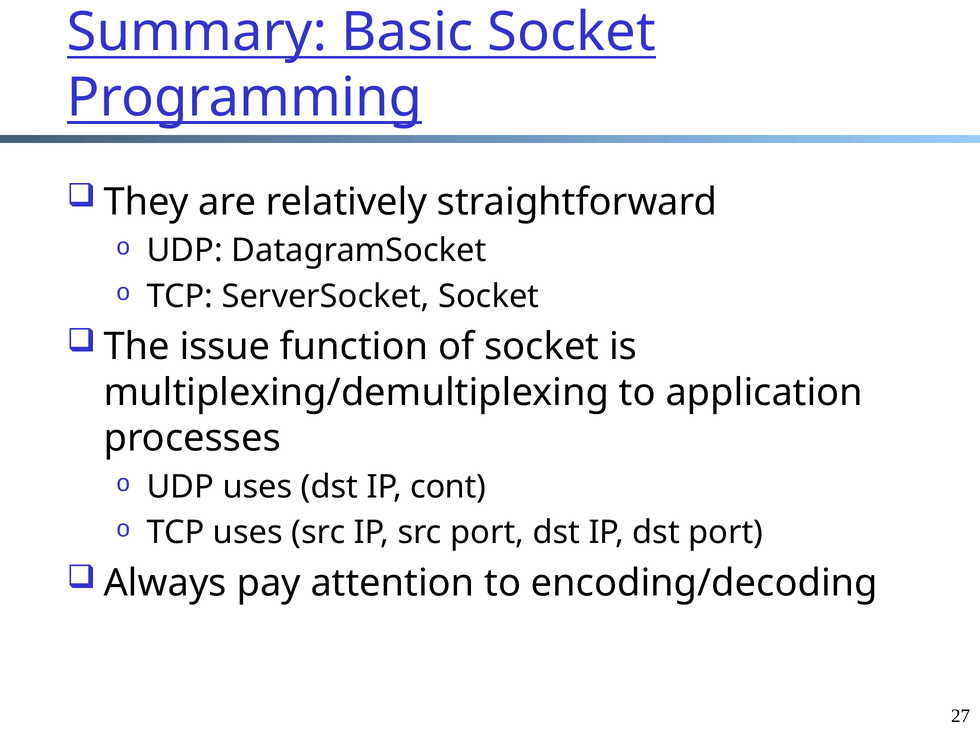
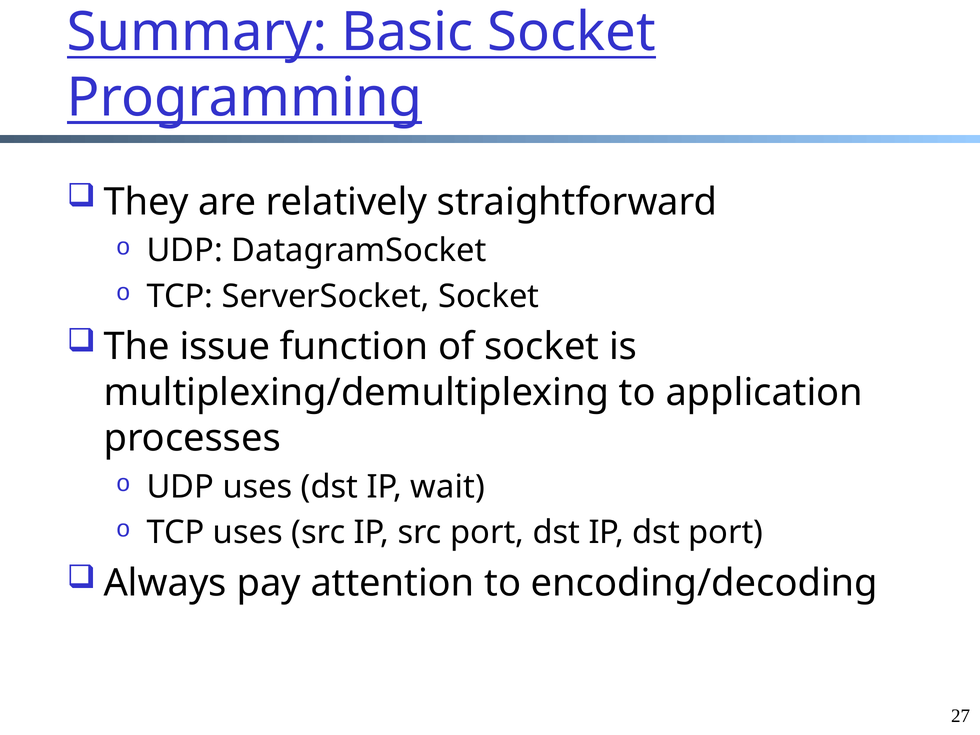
cont: cont -> wait (448, 487)
